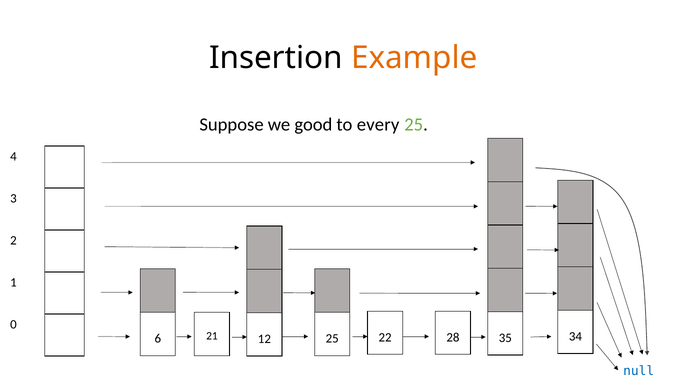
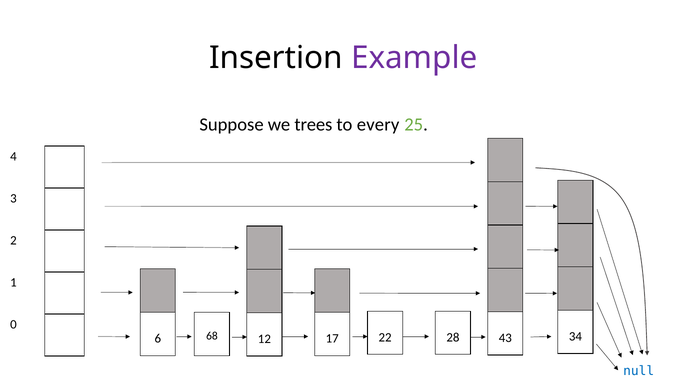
Example colour: orange -> purple (414, 58)
good: good -> trees (313, 124)
21: 21 -> 68 (212, 336)
12 25: 25 -> 17 (332, 338)
35: 35 -> 43 (505, 338)
